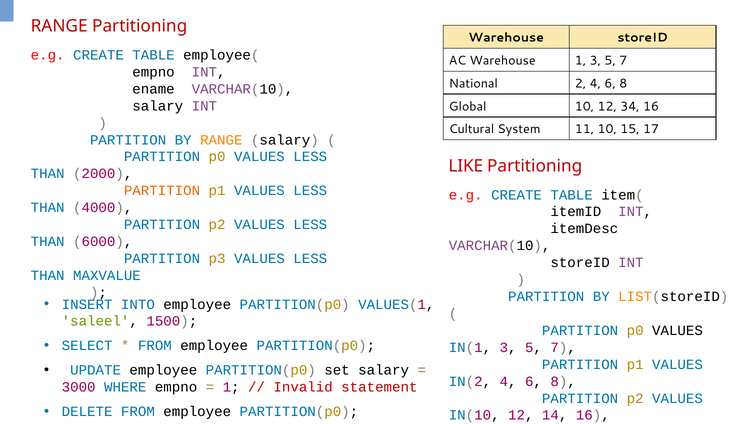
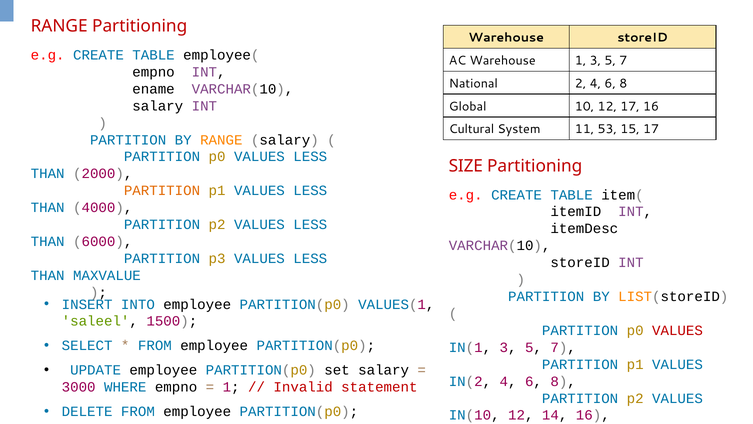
12 34: 34 -> 17 (630, 106)
11 10: 10 -> 53 (607, 129)
LIKE: LIKE -> SIZE (466, 166)
VALUES colour: black -> red (677, 330)
